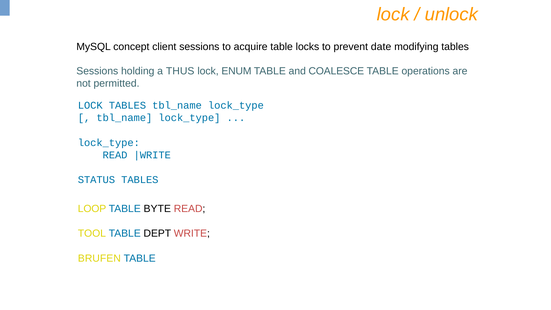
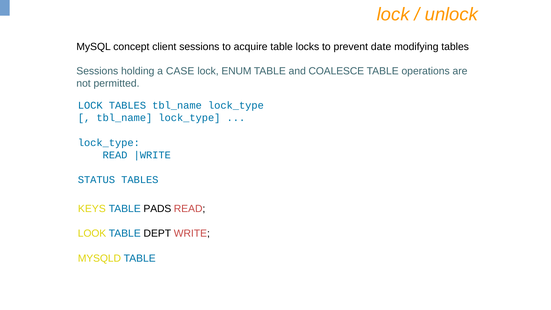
THUS: THUS -> CASE (180, 71)
LOOP: LOOP -> KEYS (92, 209)
BYTE: BYTE -> PADS (157, 209)
TOOL: TOOL -> LOOK (92, 233)
BRUFEN: BRUFEN -> MYSQLD (99, 258)
